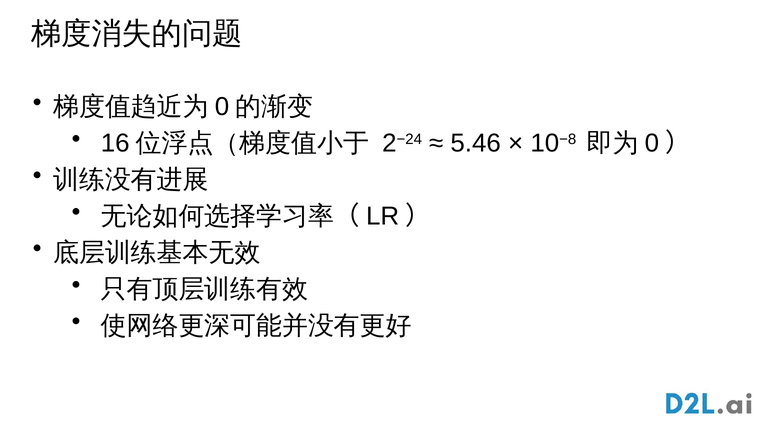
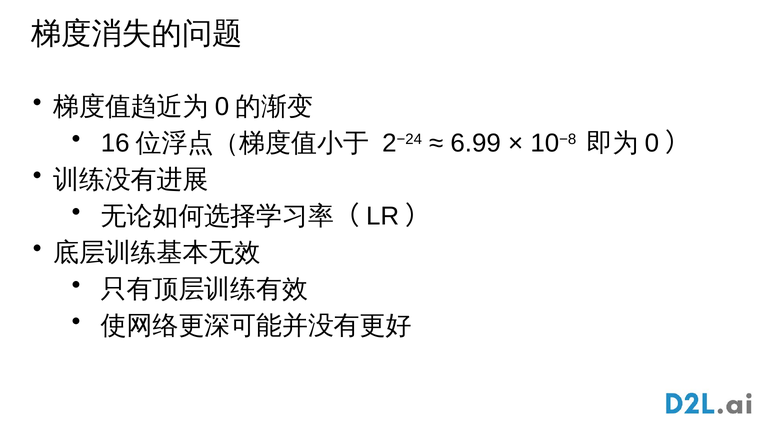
5.46: 5.46 -> 6.99 (476, 143)
